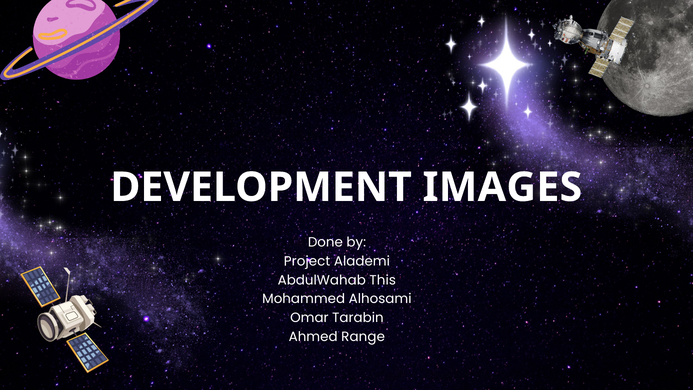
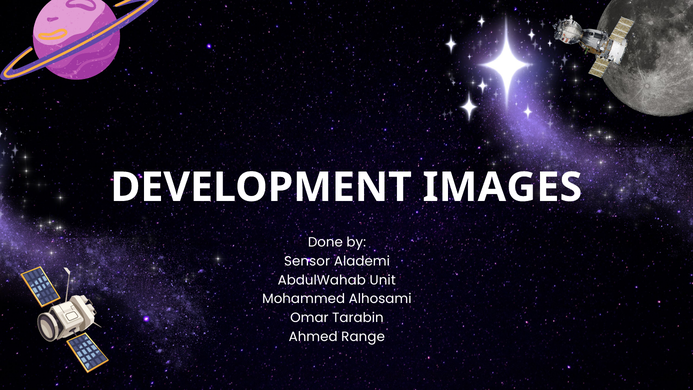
Project: Project -> Sensor (307, 261)
This: This -> Unit (383, 280)
